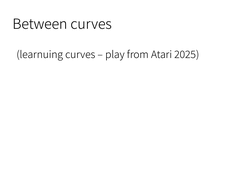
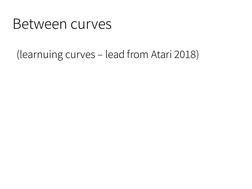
play: play -> lead (115, 55)
2025: 2025 -> 2018 (187, 55)
